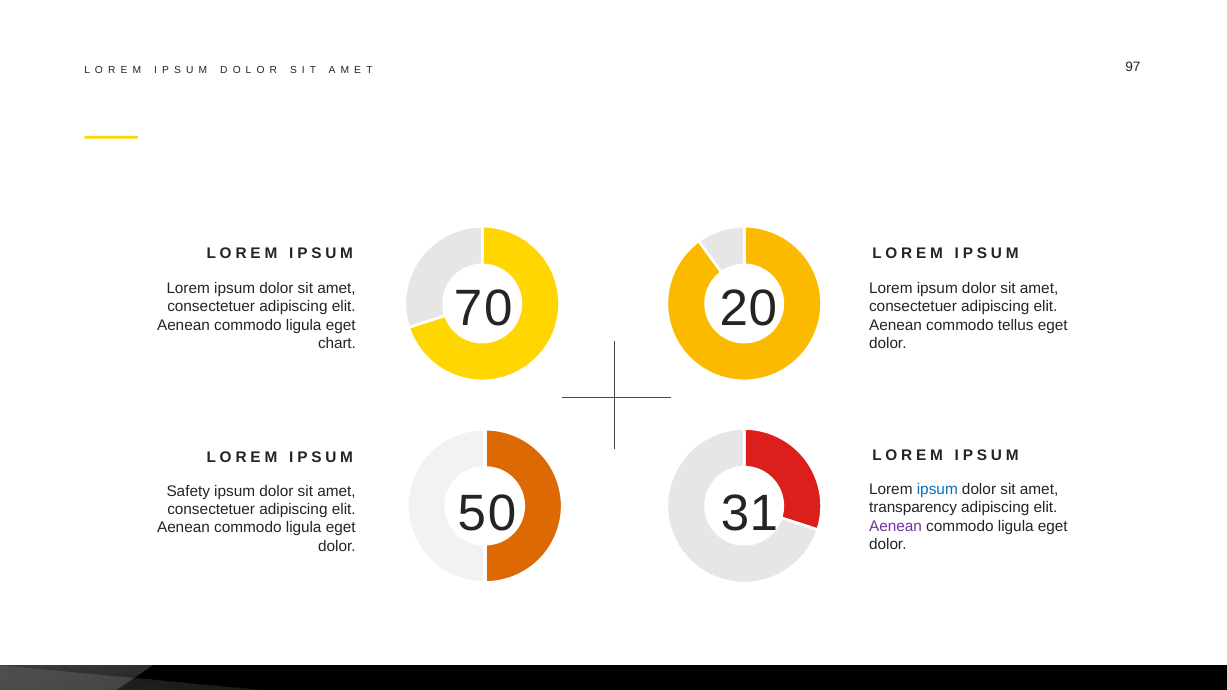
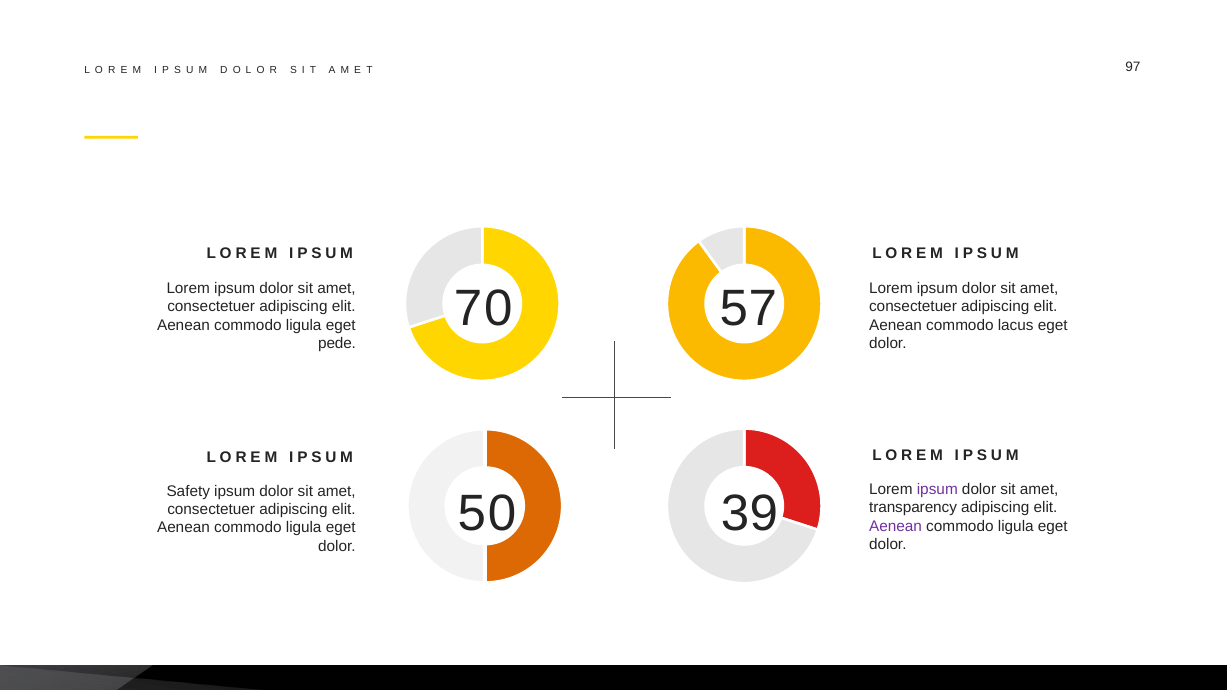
20: 20 -> 57 (748, 309)
tellus: tellus -> lacus (1016, 325)
chart: chart -> pede (337, 344)
ipsum colour: blue -> purple (937, 489)
31: 31 -> 39 (749, 514)
